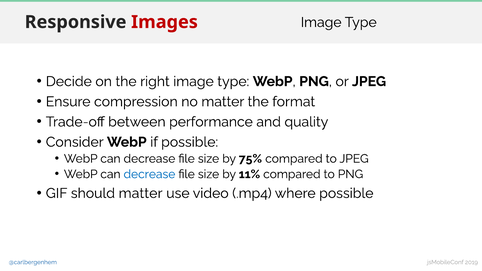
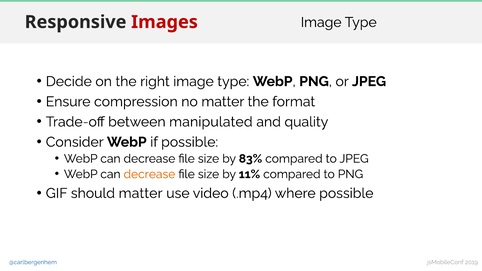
performance: performance -> manipulated (211, 122)
75%: 75% -> 83% (250, 159)
decrease colour: blue -> orange (149, 174)
